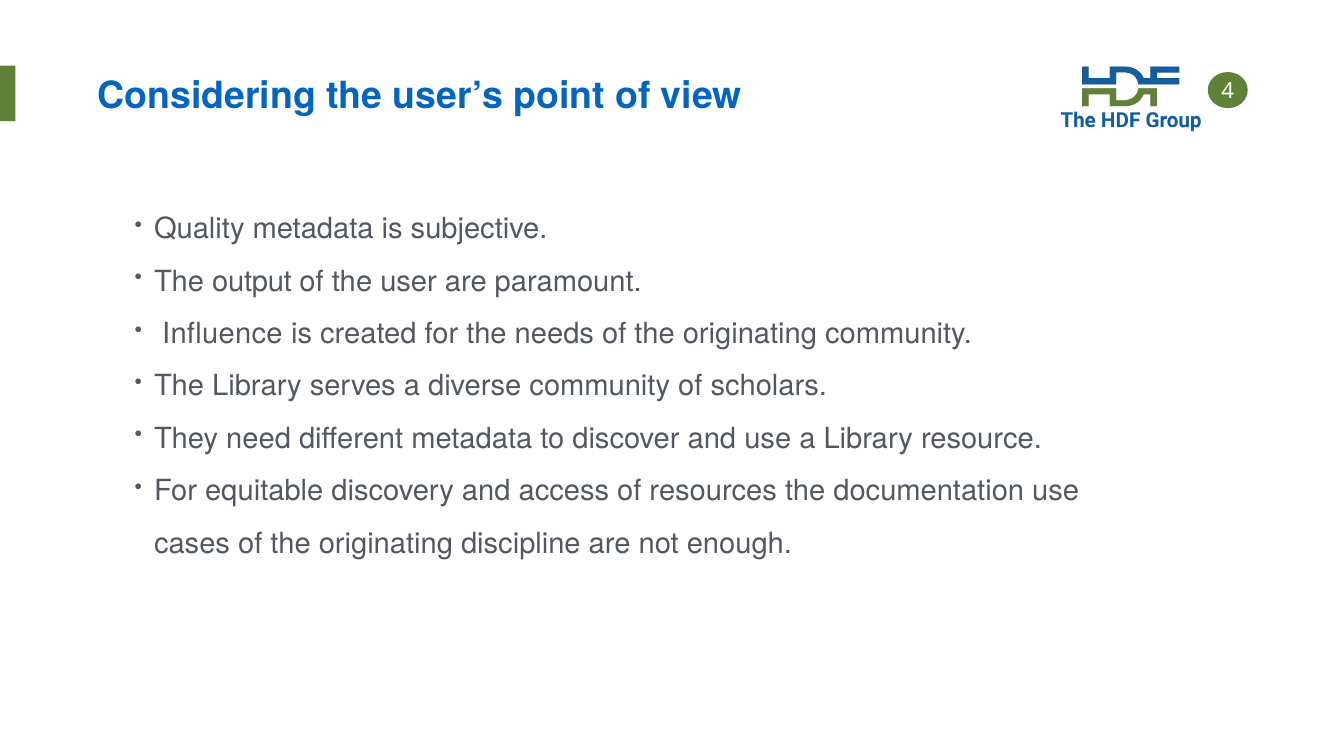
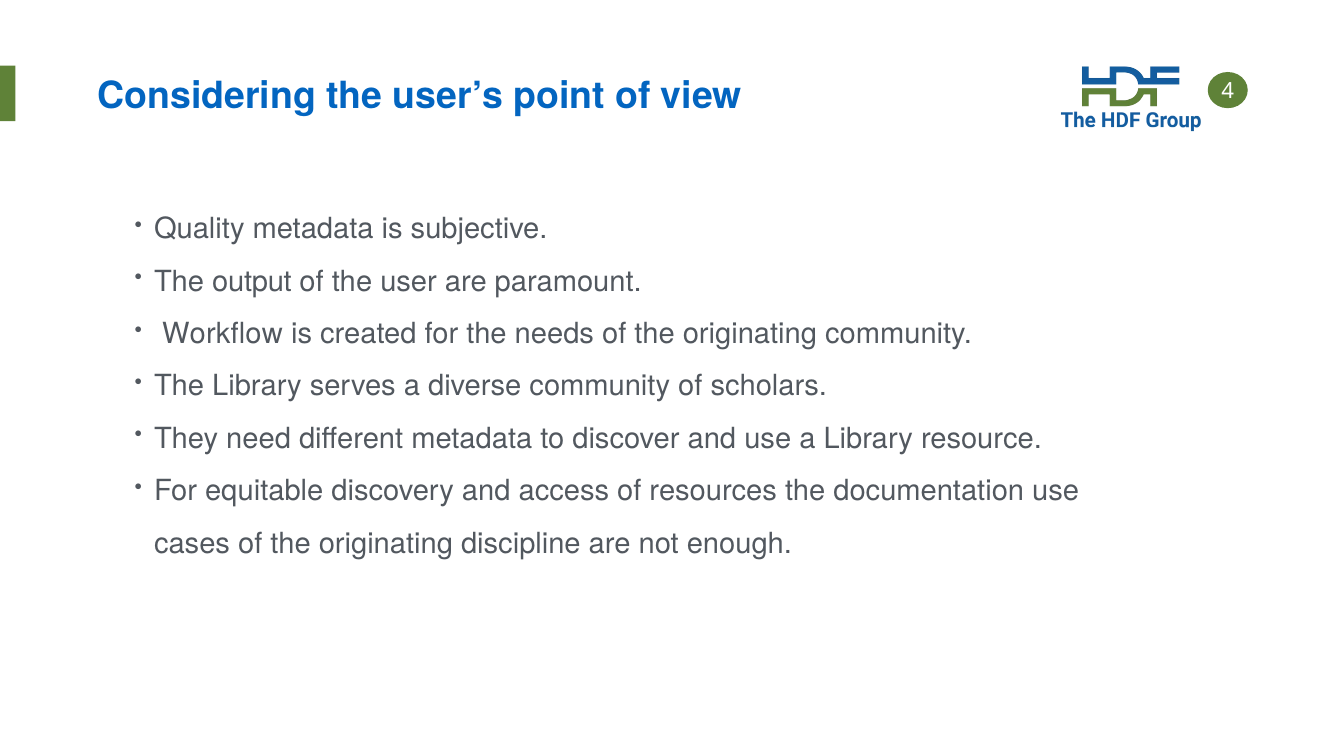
Influence: Influence -> Workflow (222, 334)
